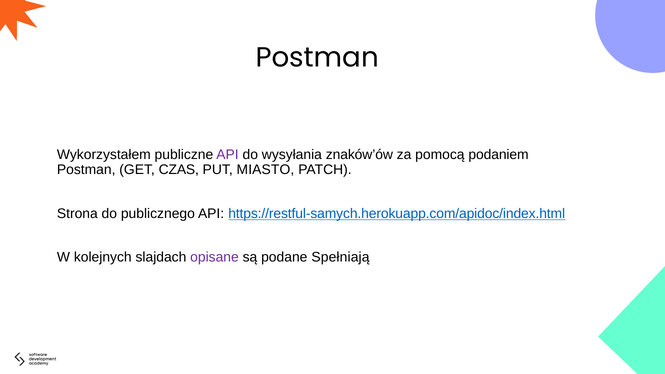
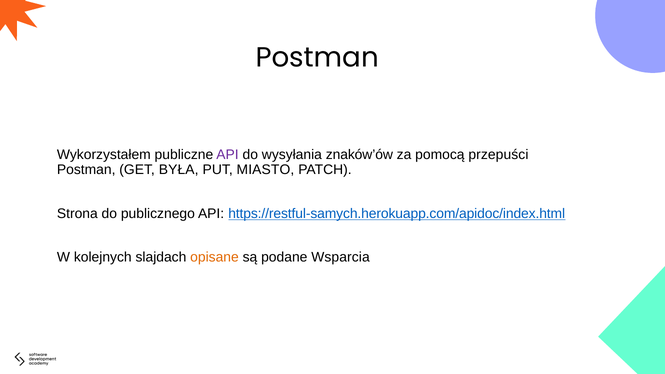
podaniem: podaniem -> przepuści (498, 155)
CZAS: CZAS -> BYŁA (179, 170)
opisane colour: purple -> orange (215, 257)
Spełniają: Spełniają -> Wsparcia (340, 257)
